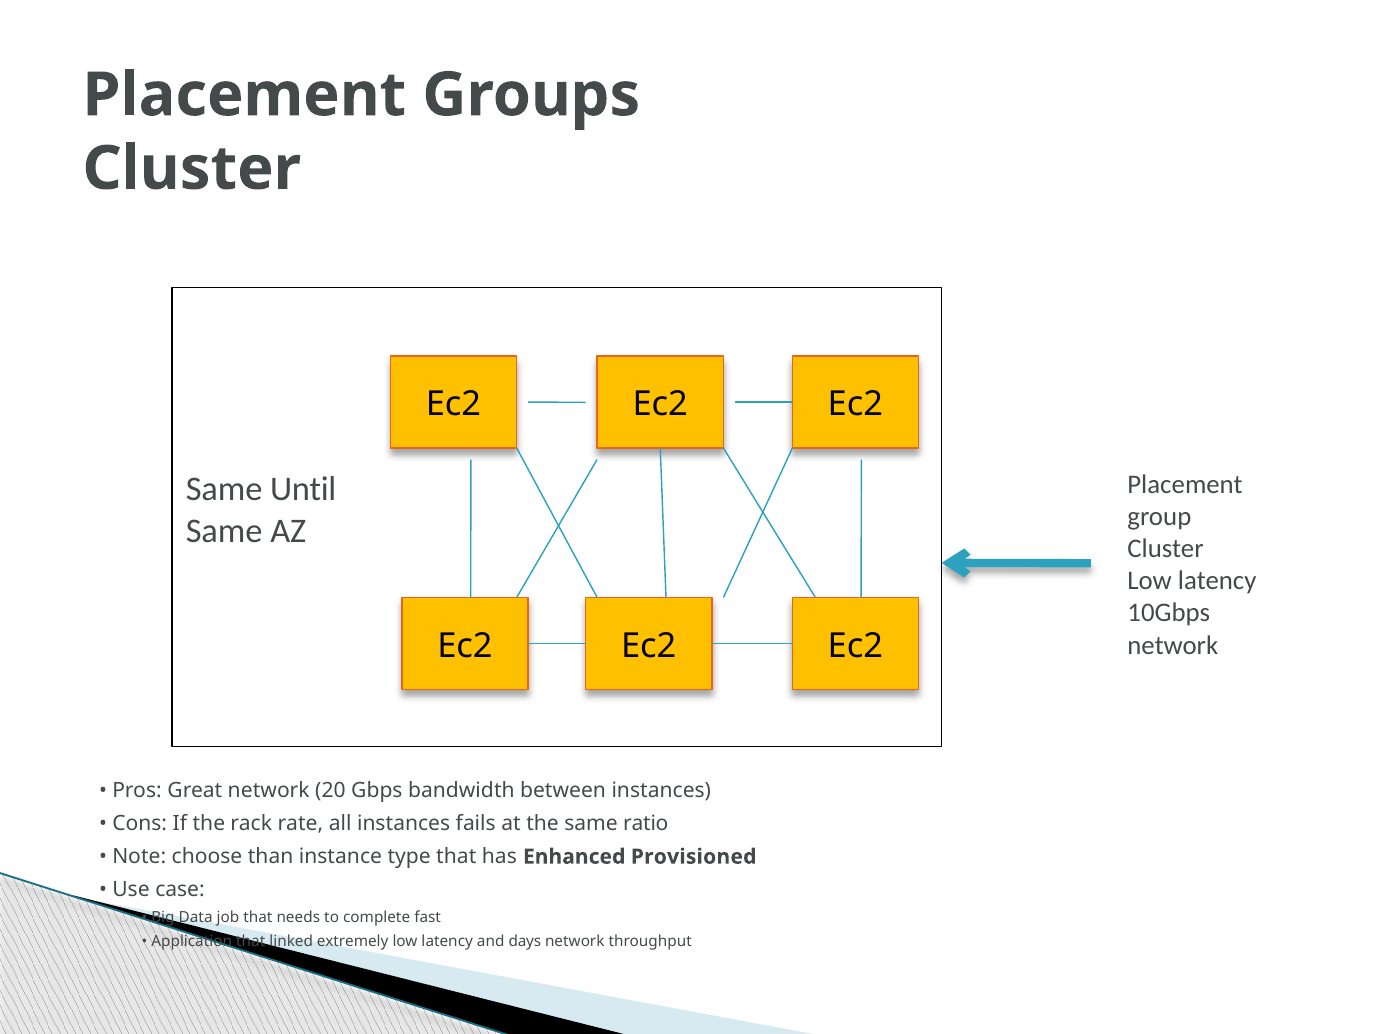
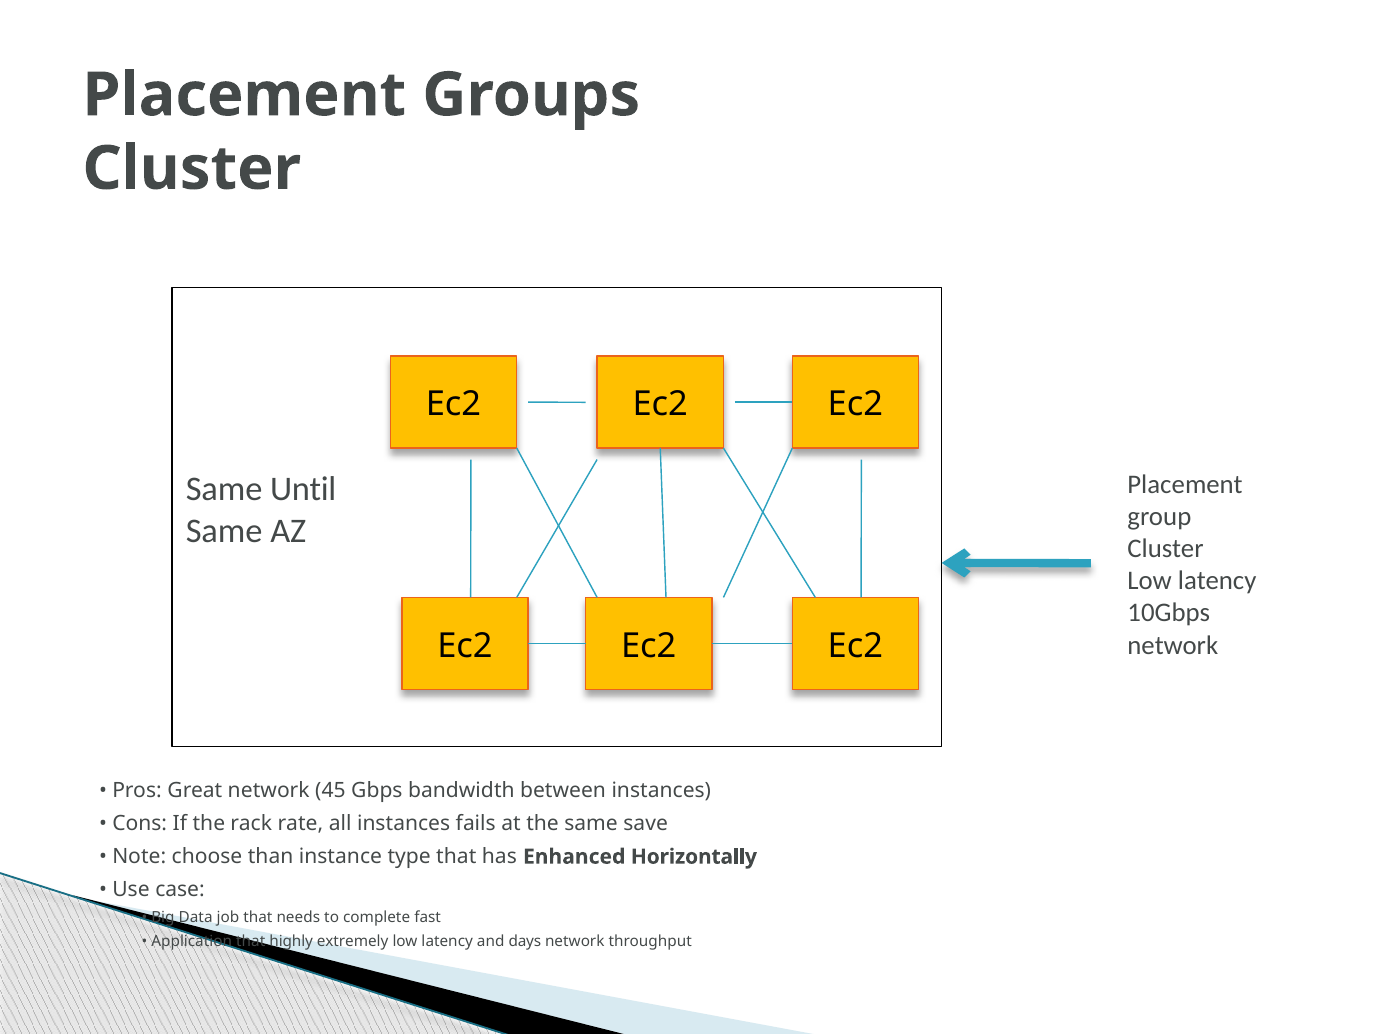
20: 20 -> 45 (330, 790)
ratio: ratio -> save (646, 823)
Provisioned: Provisioned -> Horizontally (694, 856)
linked: linked -> highly (291, 941)
